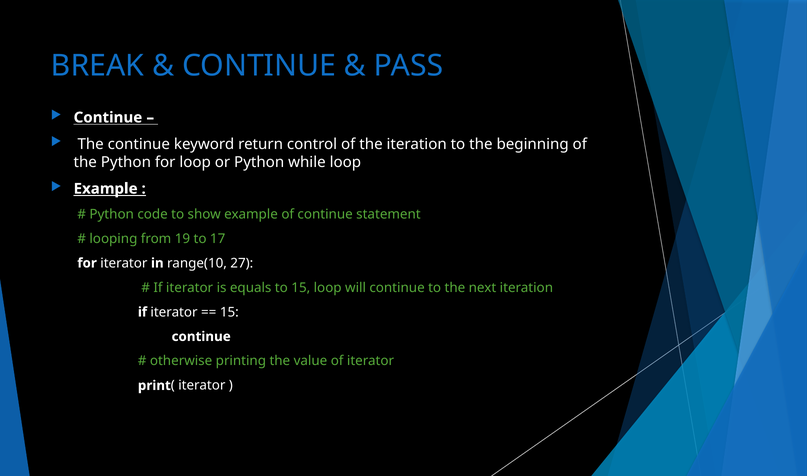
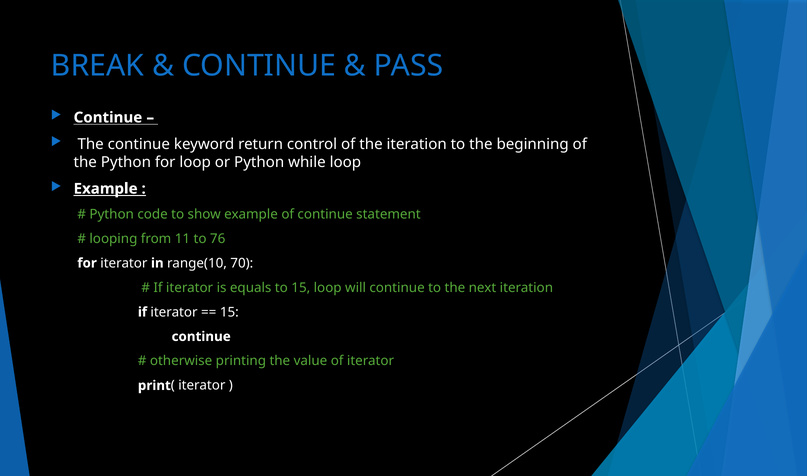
19: 19 -> 11 (182, 239)
17: 17 -> 76 (218, 239)
27: 27 -> 70 (242, 263)
